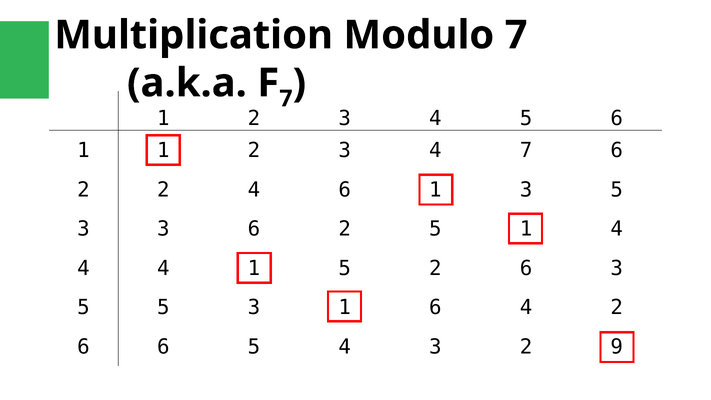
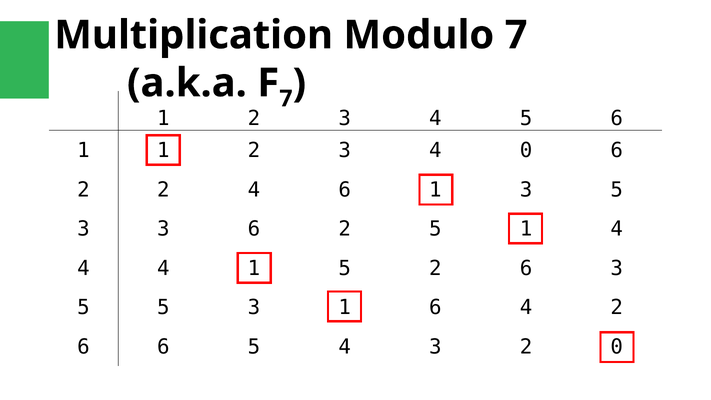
4 7: 7 -> 0 (526, 150)
2 9: 9 -> 0 (617, 347)
